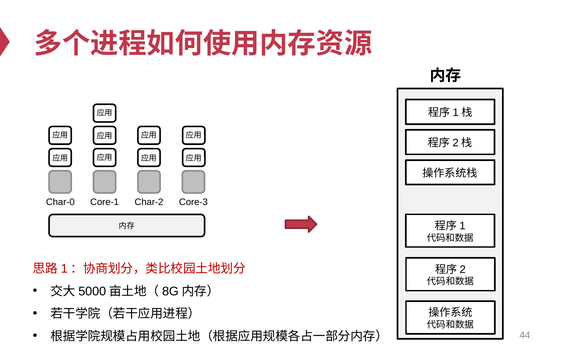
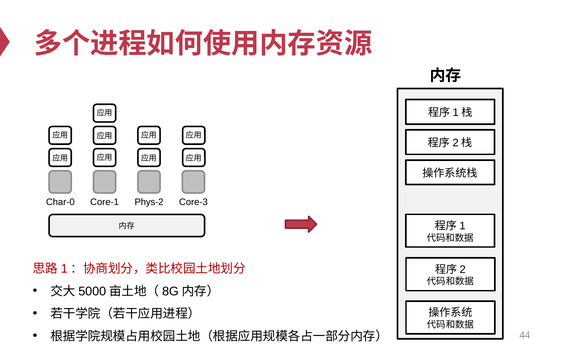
Char-2: Char-2 -> Phys-2 (149, 202)
